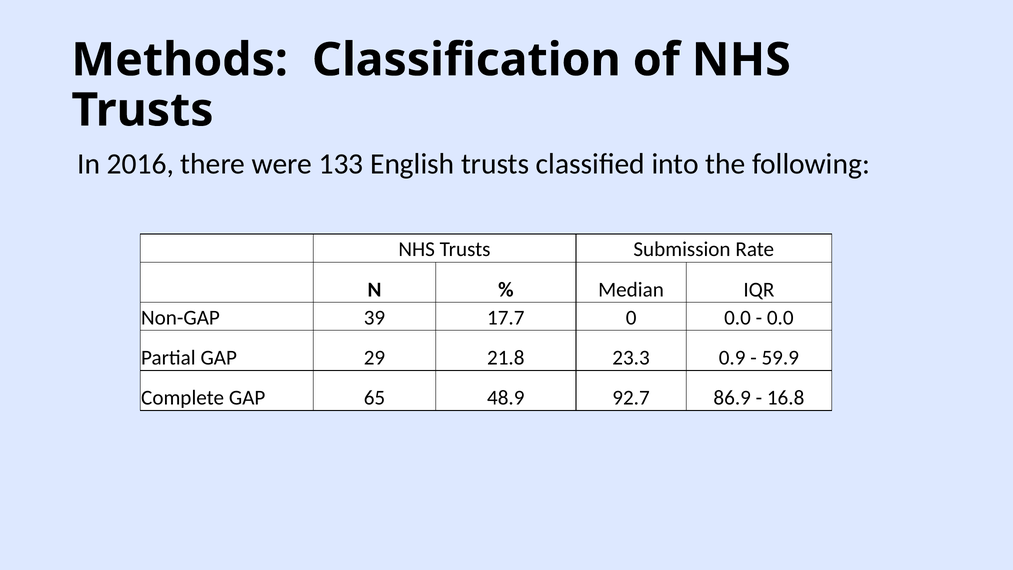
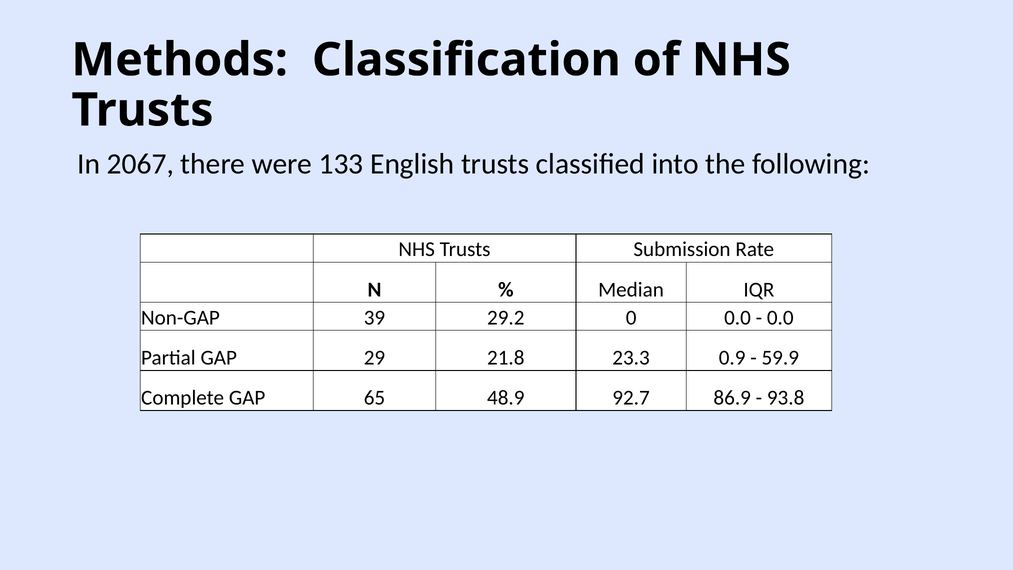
2016: 2016 -> 2067 (140, 164)
17.7: 17.7 -> 29.2 (506, 318)
16.8: 16.8 -> 93.8 (786, 398)
